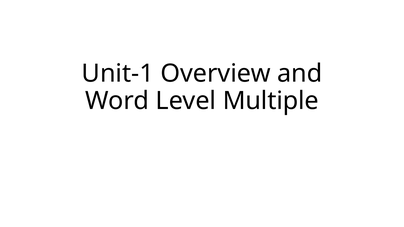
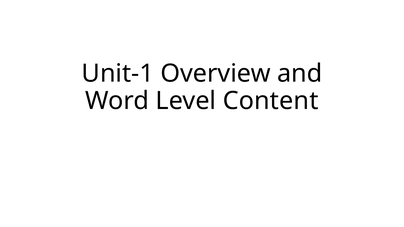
Multiple: Multiple -> Content (271, 101)
